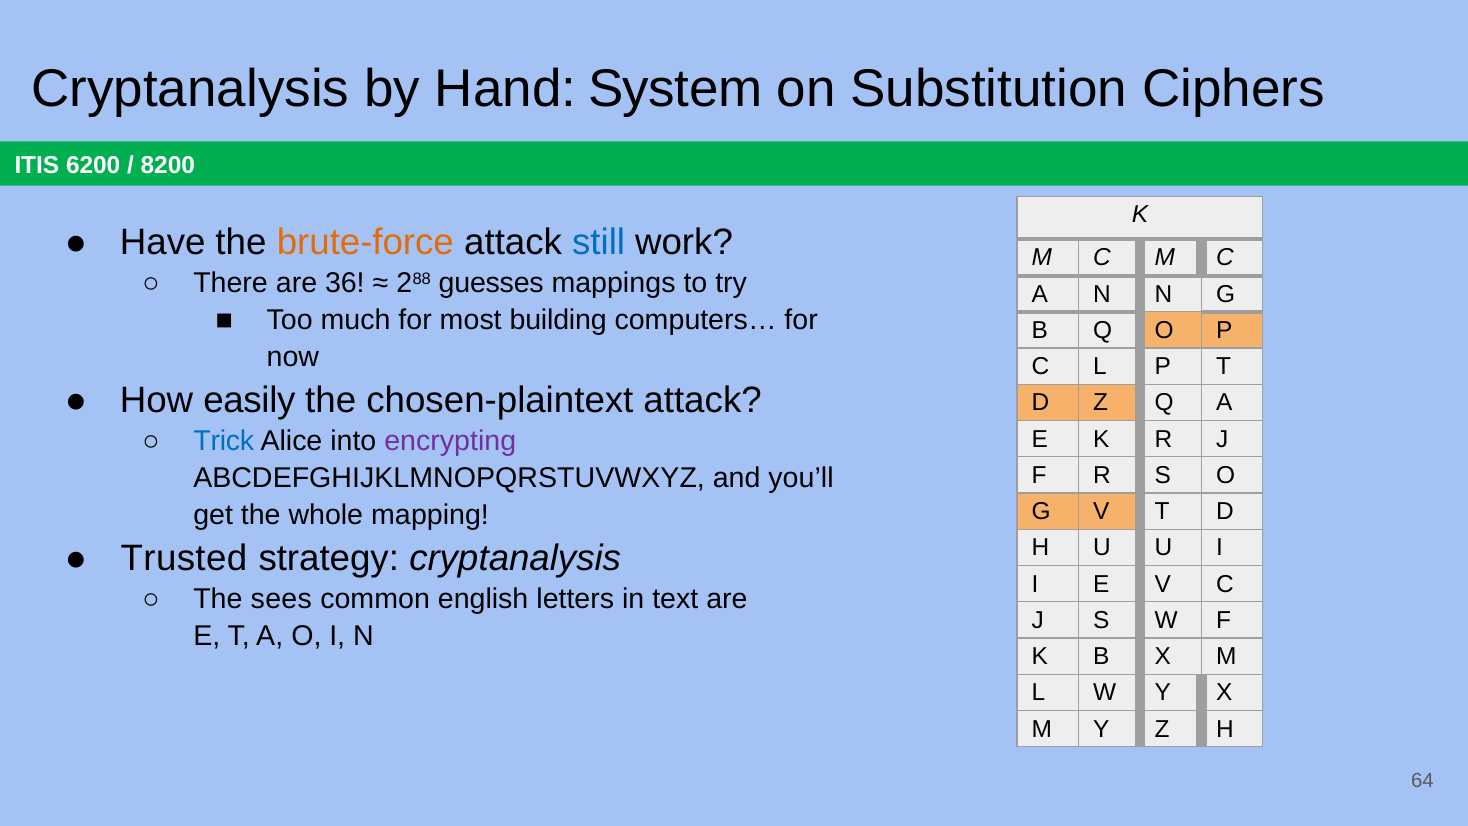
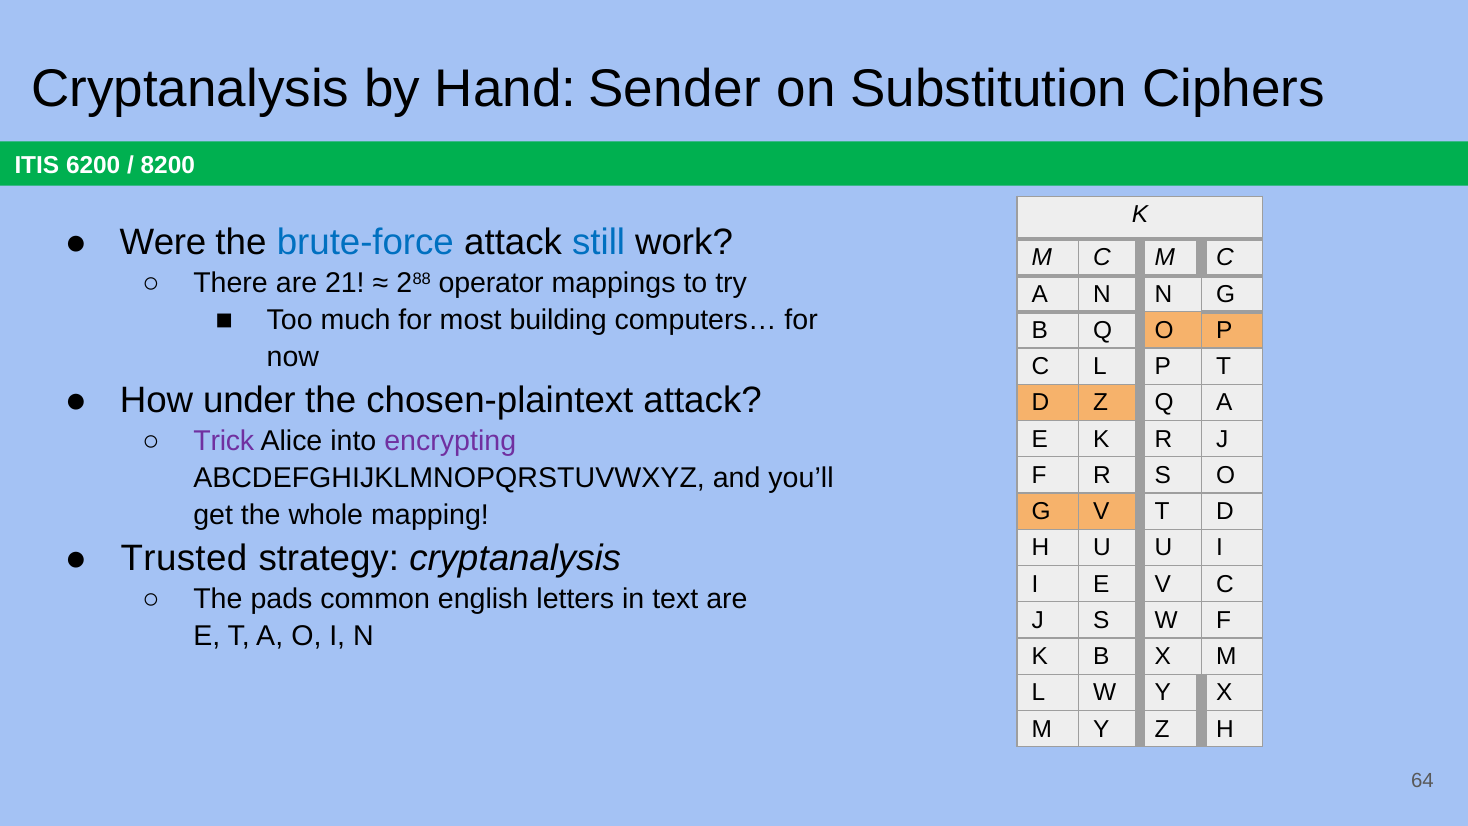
System: System -> Sender (675, 89)
Have: Have -> Were (163, 242)
brute-force colour: orange -> blue (365, 242)
36: 36 -> 21 (345, 283)
guesses: guesses -> operator (491, 283)
easily: easily -> under (249, 400)
Trick colour: blue -> purple (224, 441)
sees: sees -> pads (281, 599)
